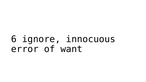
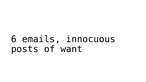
ignore: ignore -> emails (41, 39)
error: error -> posts (25, 49)
